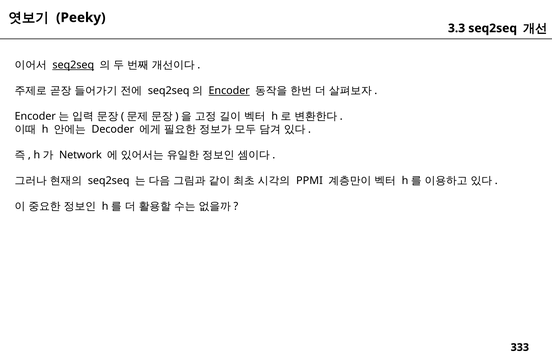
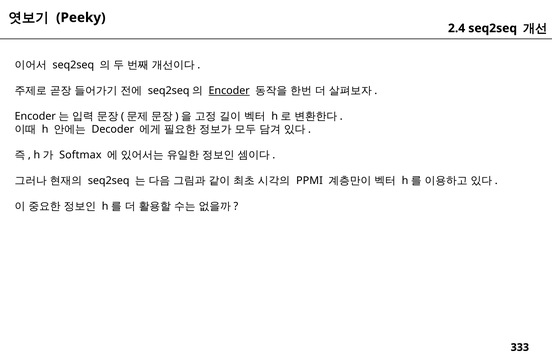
3.3: 3.3 -> 2.4 (457, 28)
seq2seq underline: present -> none (73, 65)
Network: Network -> Softmax (80, 155)
